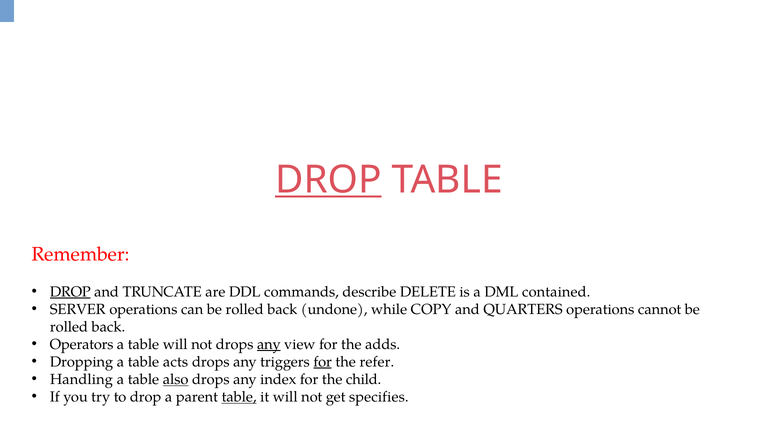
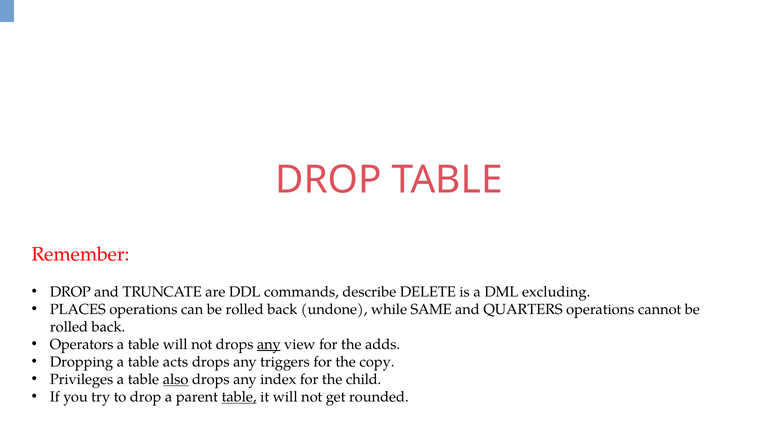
DROP underline: present -> none (328, 180)
DROP underline: present -> none (70, 292)
contained: contained -> excluding (556, 292)
SERVER: SERVER -> PLACES (78, 309)
COPY: COPY -> SAME (431, 309)
for underline: present -> none (323, 362)
refer: refer -> copy (377, 362)
Handling: Handling -> Privileges (82, 379)
specifies: specifies -> rounded (379, 397)
